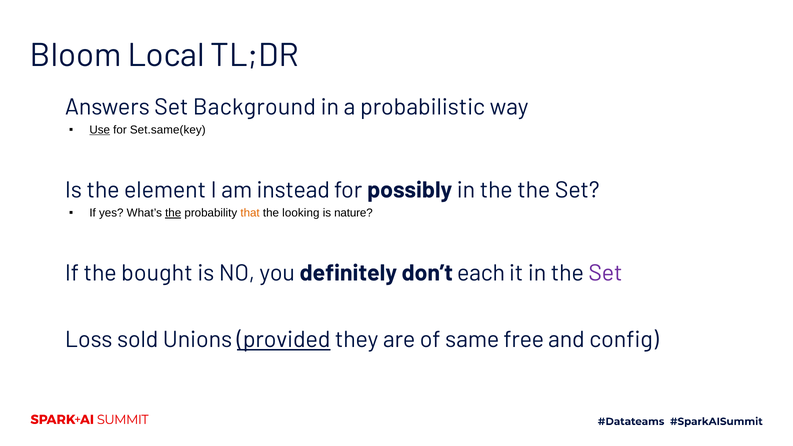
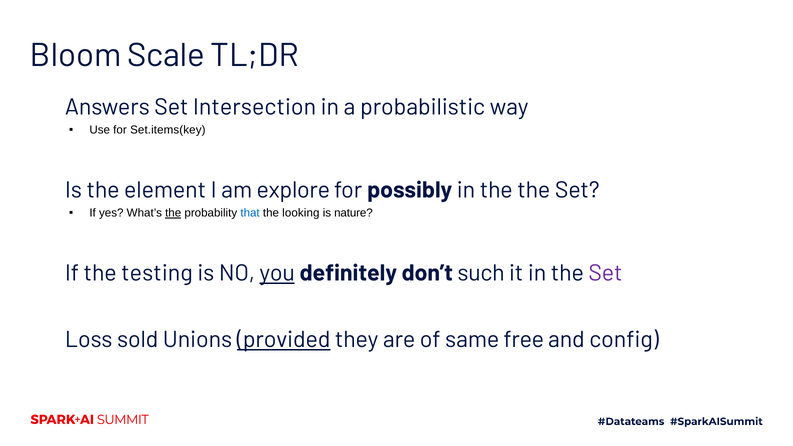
Local: Local -> Scale (166, 56)
Background: Background -> Intersection (255, 107)
Use underline: present -> none (100, 130)
Set.same(key: Set.same(key -> Set.items(key (168, 130)
instead: instead -> explore (293, 190)
that colour: orange -> blue (250, 213)
bought: bought -> testing (157, 273)
you underline: none -> present (277, 273)
each: each -> such (481, 273)
